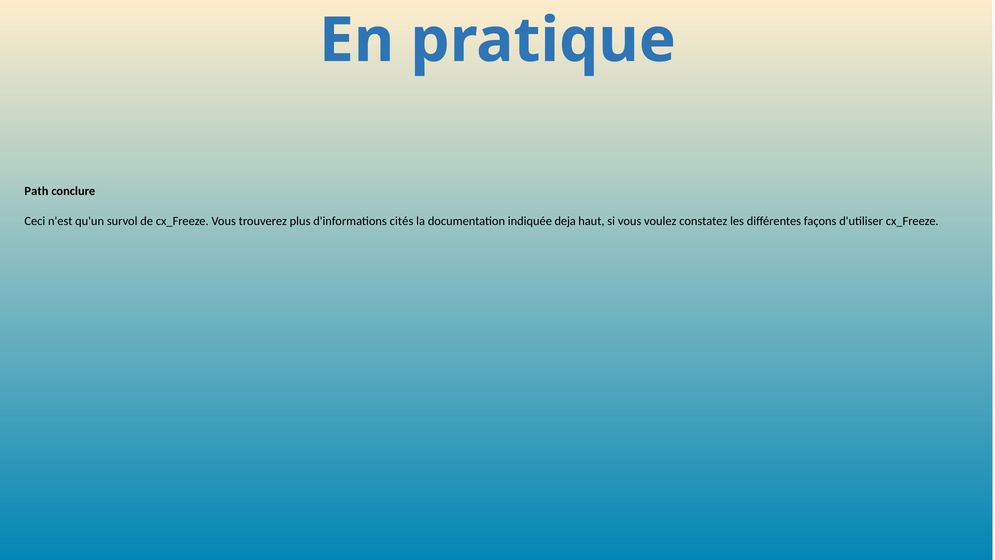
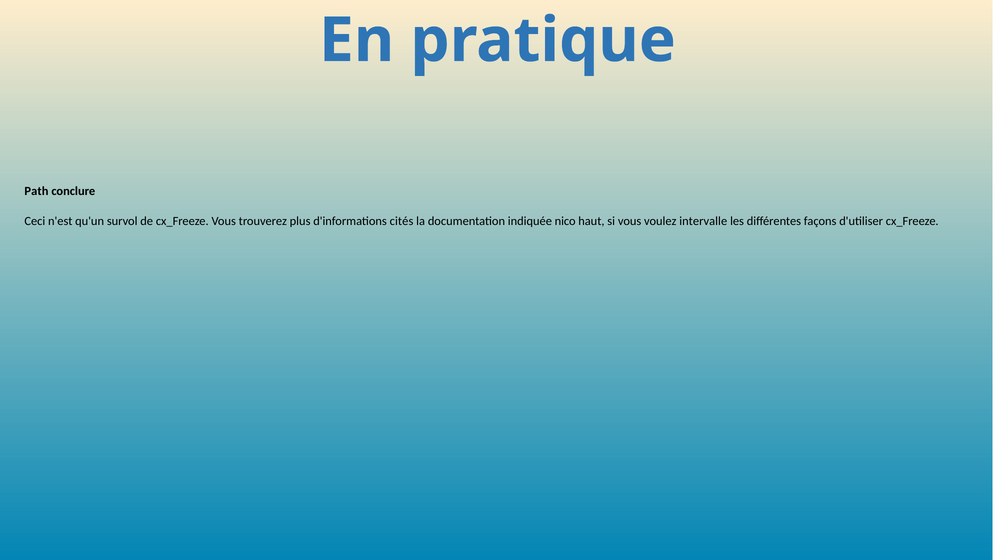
deja: deja -> nico (565, 221)
constatez: constatez -> intervalle (703, 221)
